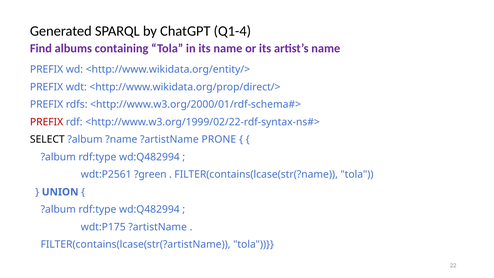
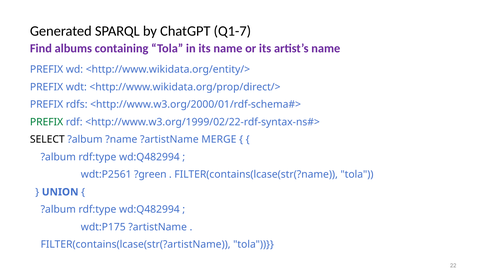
Q1-4: Q1-4 -> Q1-7 (232, 31)
PREFIX colour: red -> green (47, 122)
PRONE: PRONE -> MERGE (219, 139)
